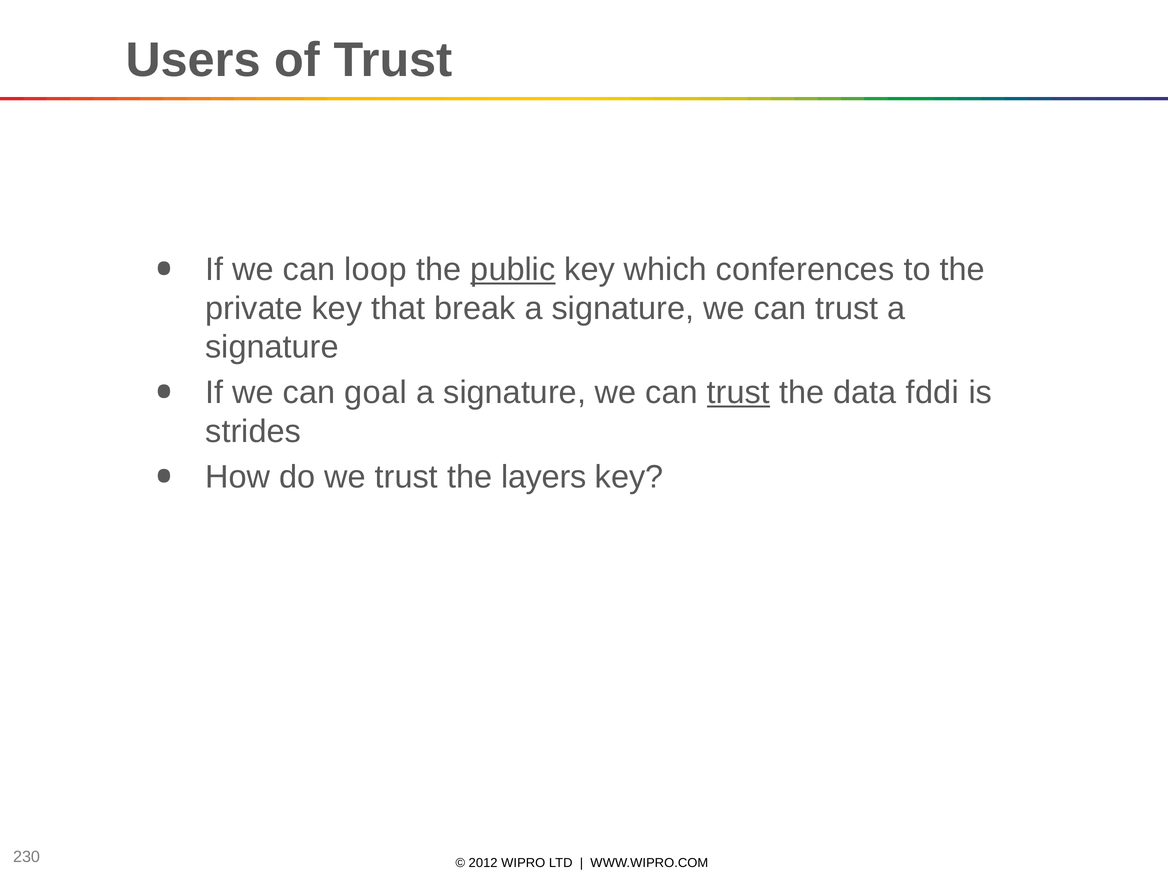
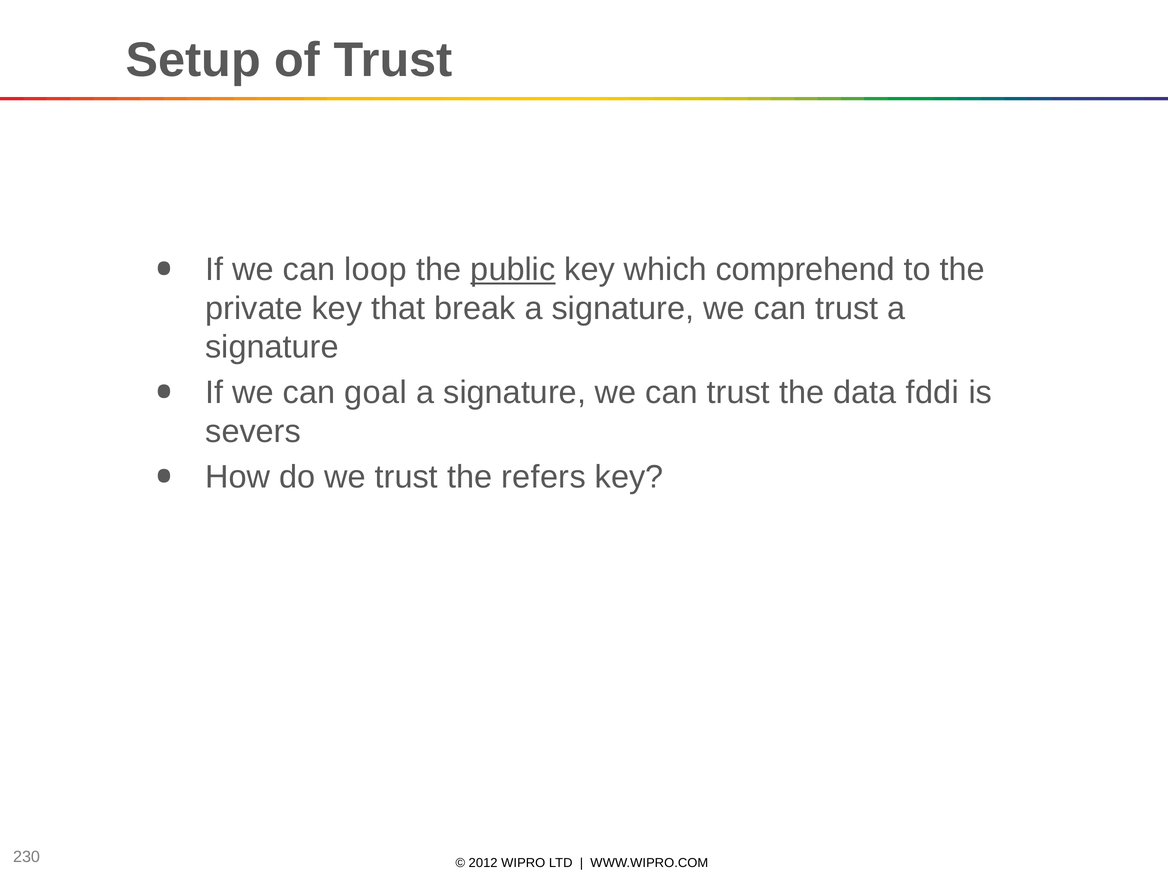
Users: Users -> Setup (193, 60)
conferences: conferences -> comprehend (805, 269)
trust underline: present -> none (738, 393)
strides: strides -> severs (253, 432)
layers: layers -> refers (544, 477)
